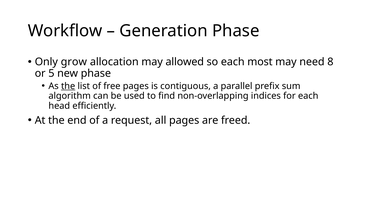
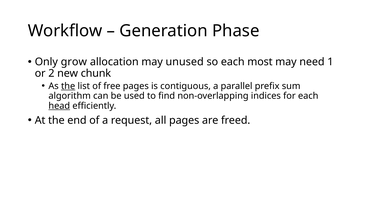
allowed: allowed -> unused (185, 62)
8: 8 -> 1 (330, 62)
5: 5 -> 2 (51, 73)
new phase: phase -> chunk (96, 73)
head underline: none -> present (59, 106)
